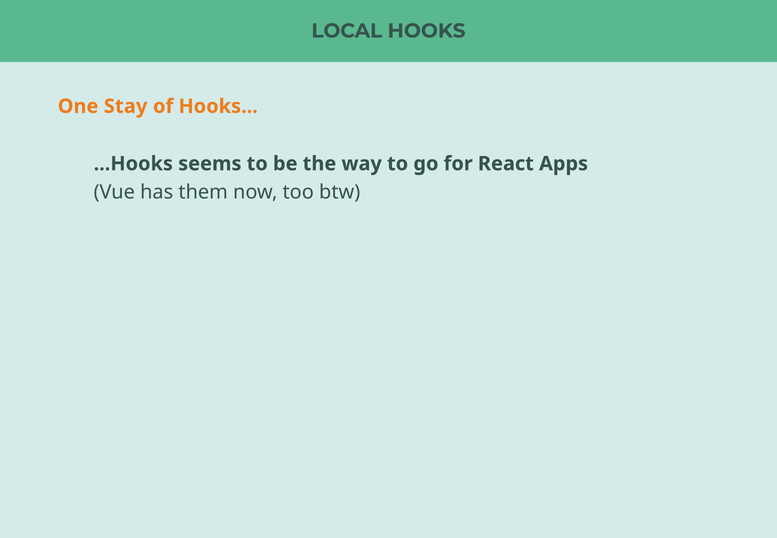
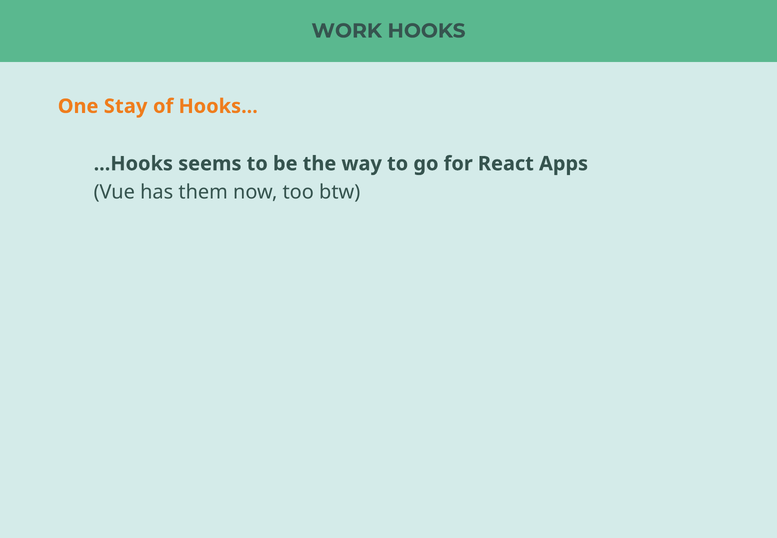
LOCAL: LOCAL -> WORK (347, 31)
